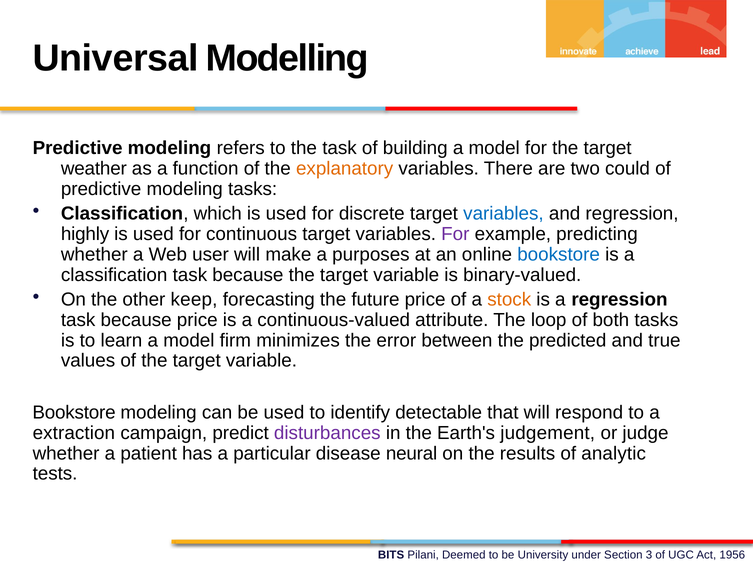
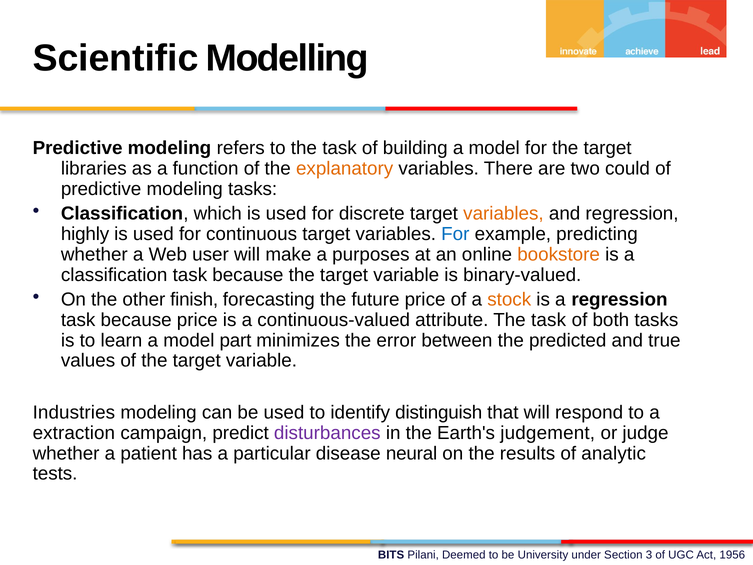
Universal: Universal -> Scientific (116, 58)
weather: weather -> libraries (94, 168)
variables colour: blue -> orange (503, 214)
For colour: purple -> blue (455, 234)
bookstore colour: blue -> orange (559, 254)
keep: keep -> finish (194, 300)
attribute The loop: loop -> task (549, 320)
firm: firm -> part (235, 340)
Bookstore: Bookstore -> Industries (74, 412)
detectable: detectable -> distinguish (439, 412)
